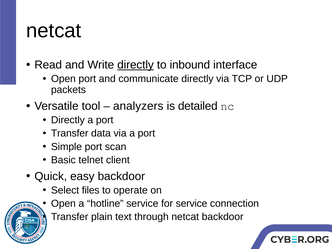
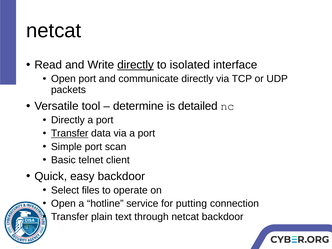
inbound: inbound -> isolated (190, 65)
analyzers: analyzers -> determine (138, 106)
Transfer underline: none -> present (70, 133)
for service: service -> putting (191, 203)
